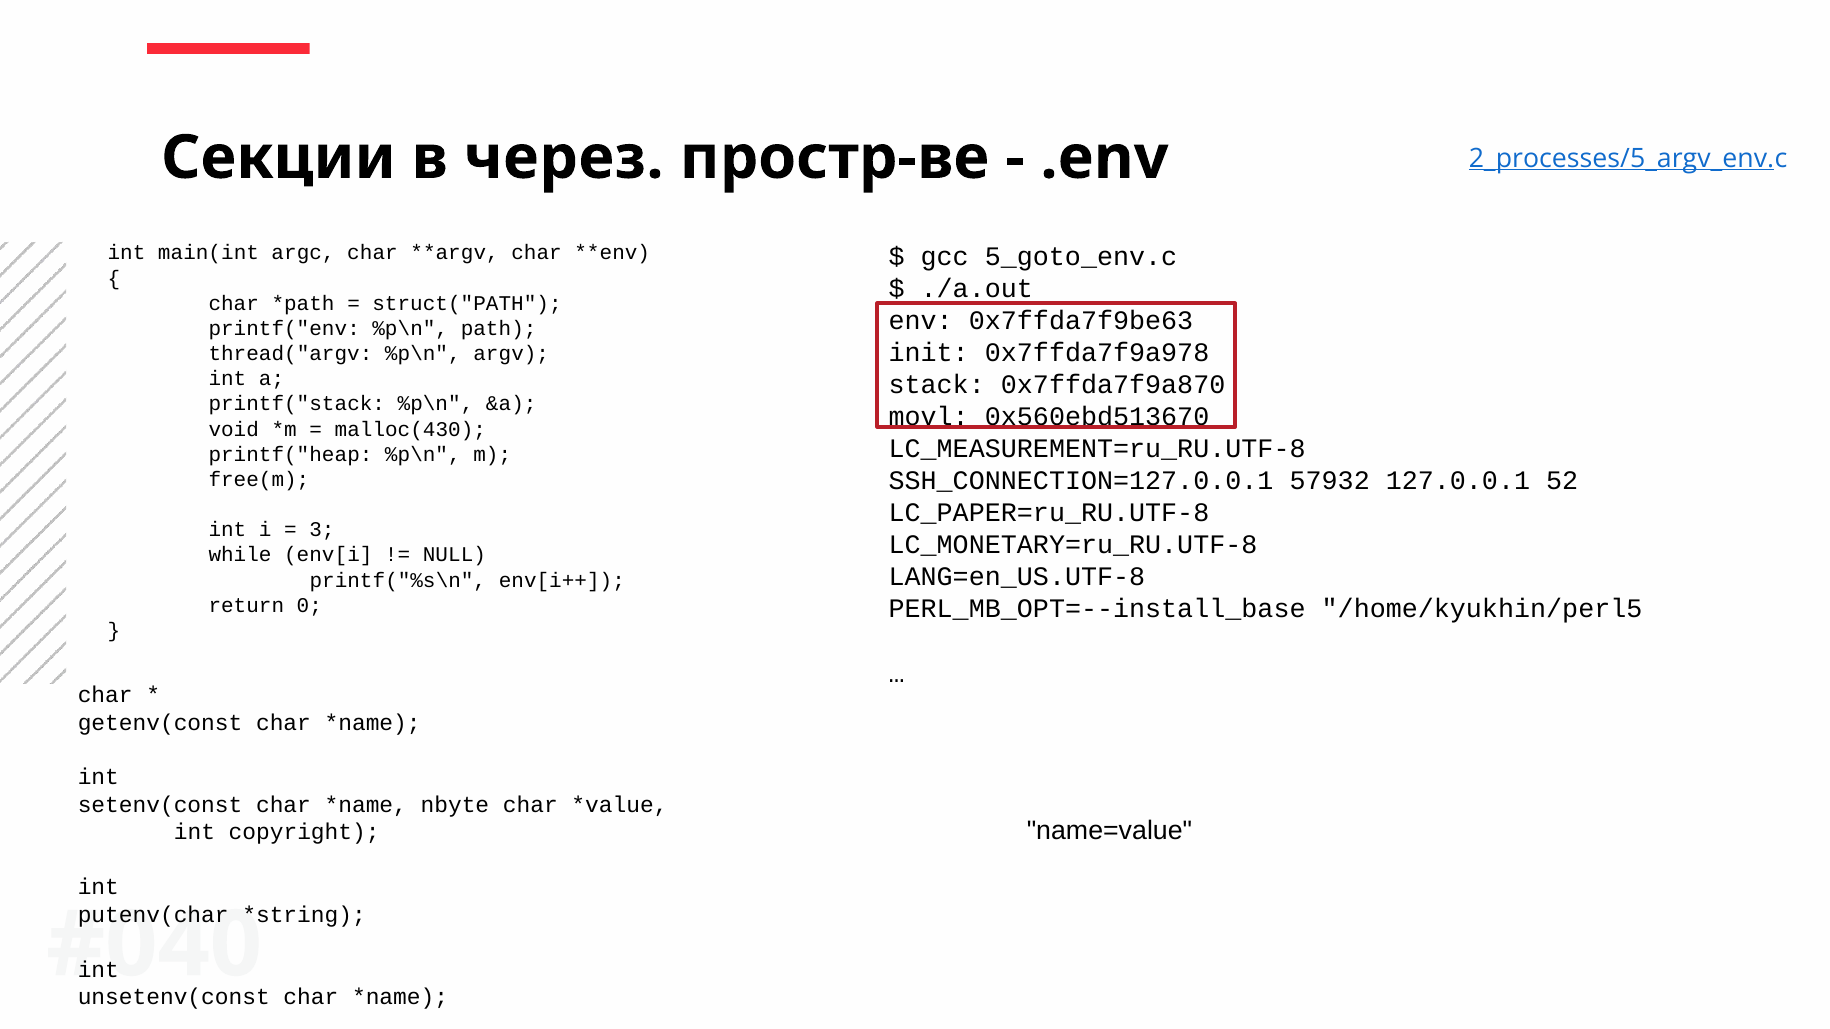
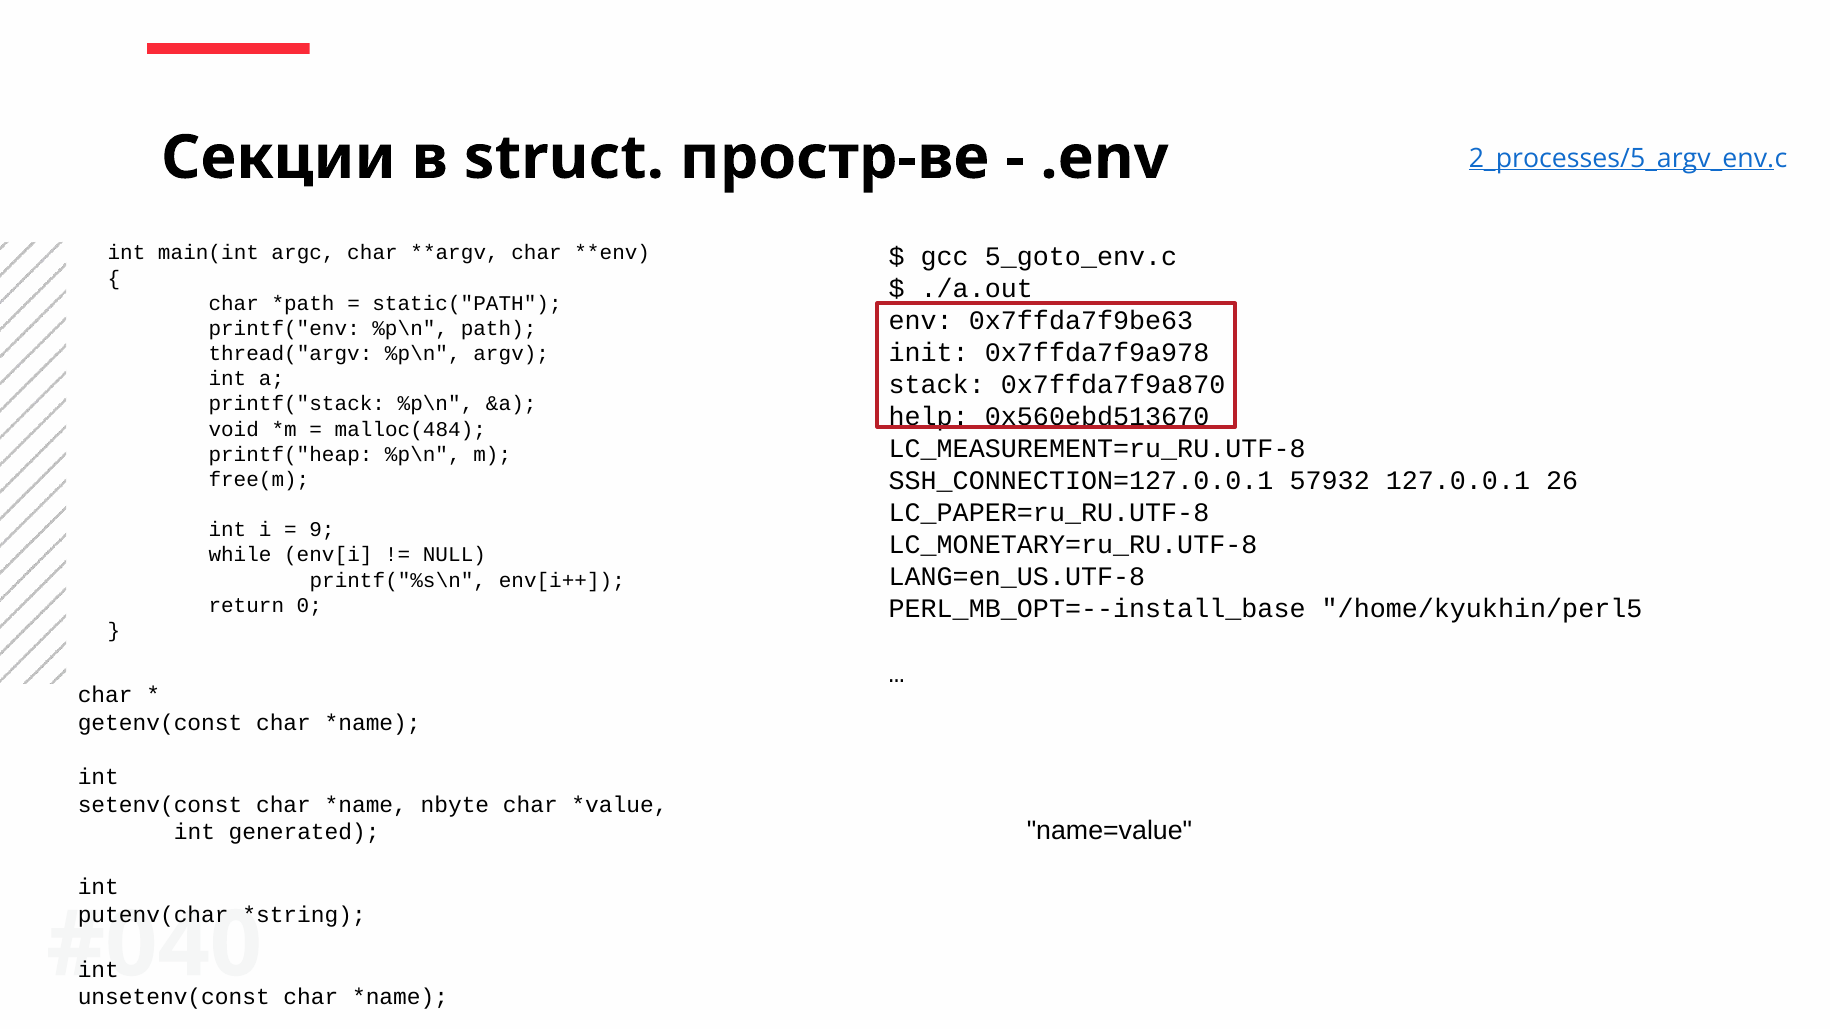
через: через -> struct (564, 158)
struct("PATH: struct("PATH -> static("PATH (467, 303)
movl: movl -> help (929, 417)
malloc(430: malloc(430 -> malloc(484 (410, 429)
52: 52 -> 26 (1562, 481)
3: 3 -> 9 (322, 530)
copyright: copyright -> generated (304, 833)
